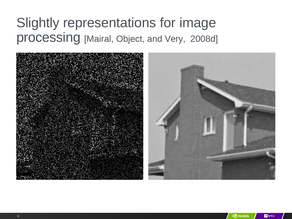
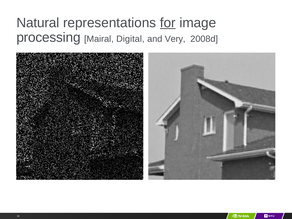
Slightly: Slightly -> Natural (38, 23)
for underline: none -> present (168, 23)
Object: Object -> Digital (130, 39)
